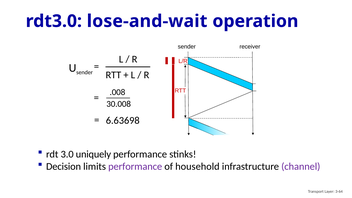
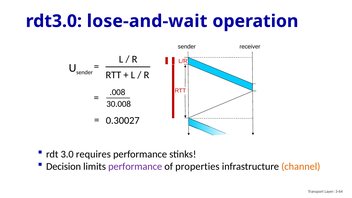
6.63698: 6.63698 -> 0.30027 (123, 120)
uniquely: uniquely -> requires (93, 154)
household: household -> properties (197, 166)
channel colour: purple -> orange (301, 166)
